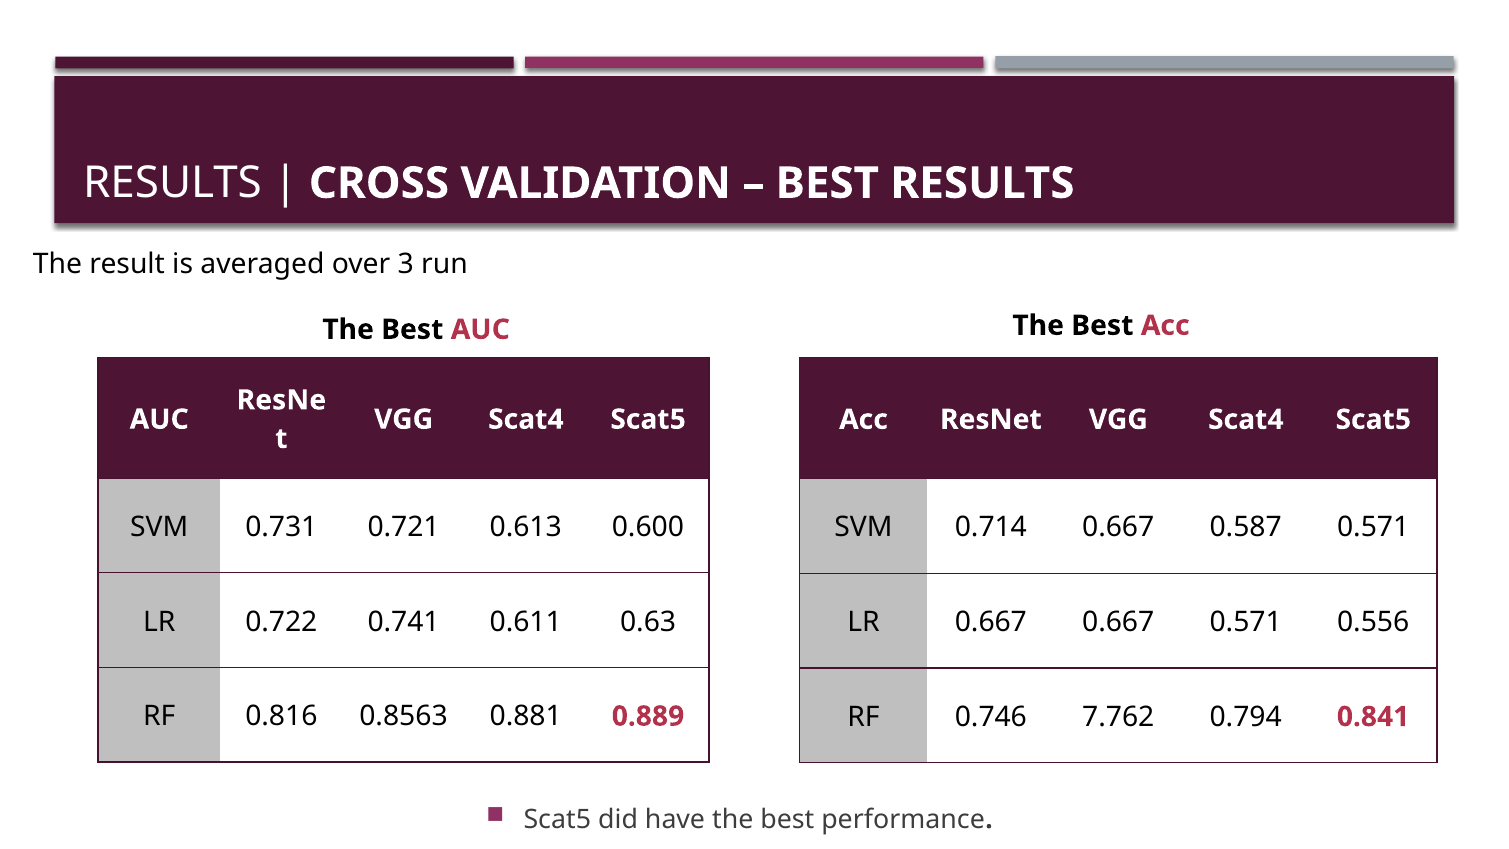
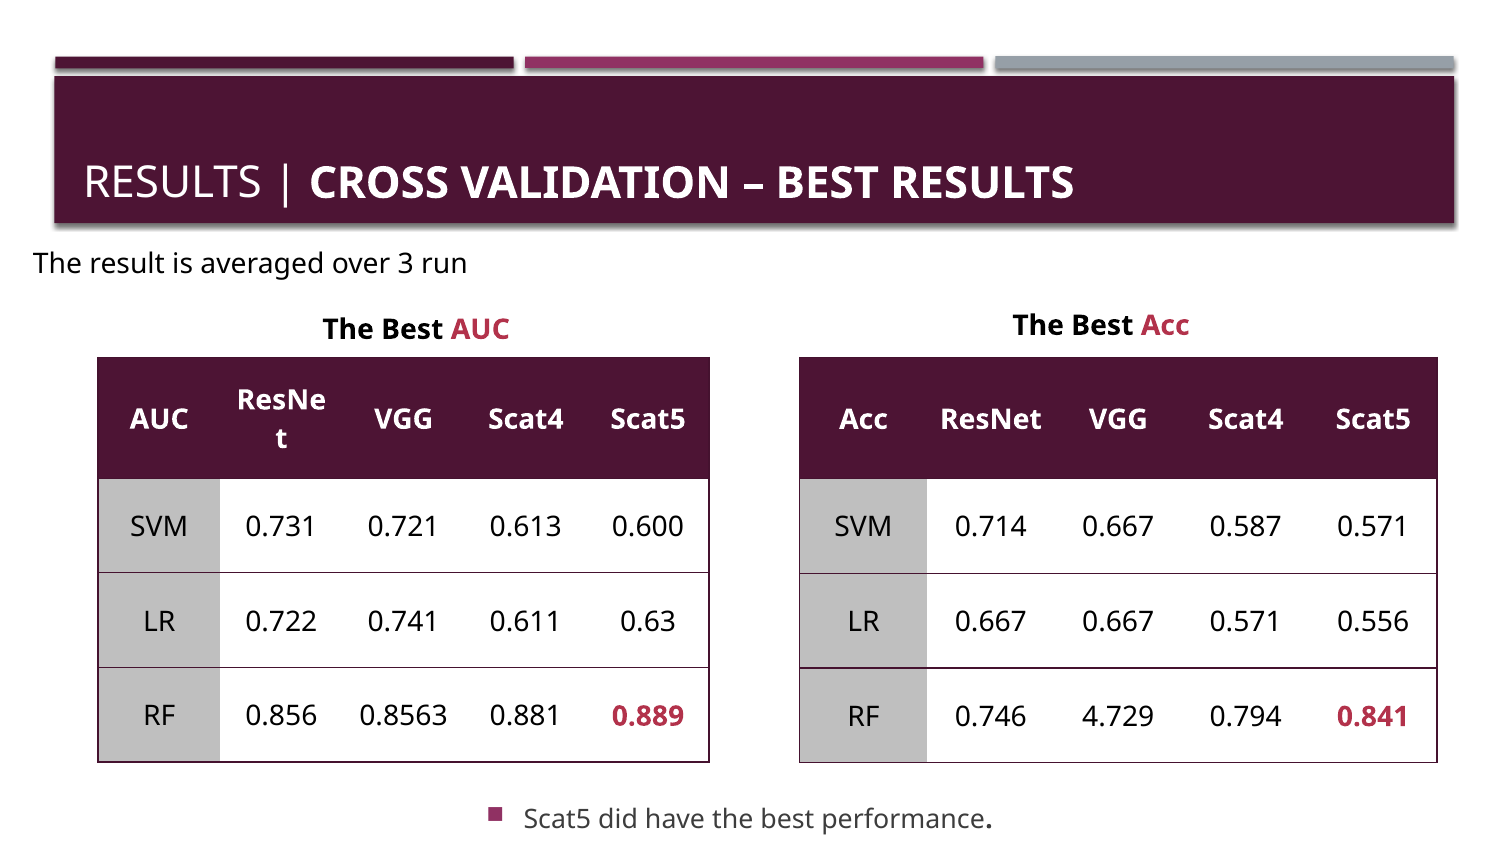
0.816: 0.816 -> 0.856 (281, 716)
7.762: 7.762 -> 4.729 (1118, 717)
